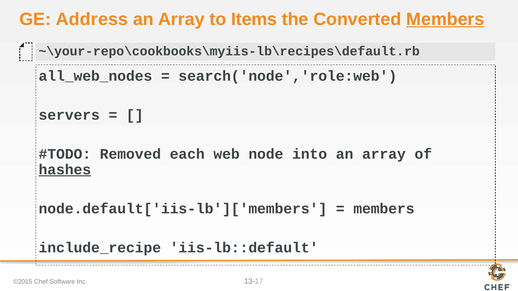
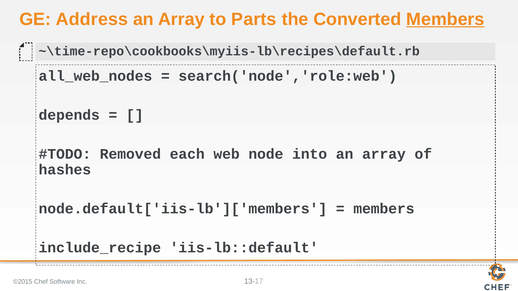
Items: Items -> Parts (254, 19)
~\your-repo\cookbooks\myiis-lb\recipes\default.rb: ~\your-repo\cookbooks\myiis-lb\recipes\default.rb -> ~\time-repo\cookbooks\myiis-lb\recipes\default.rb (229, 51)
servers: servers -> depends (69, 115)
hashes underline: present -> none (65, 170)
